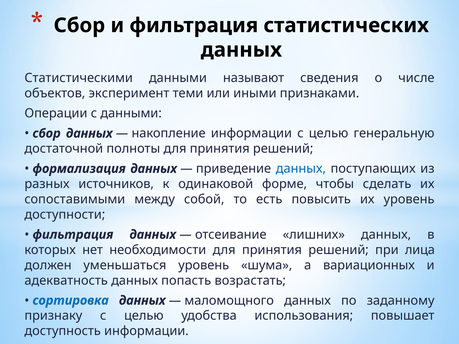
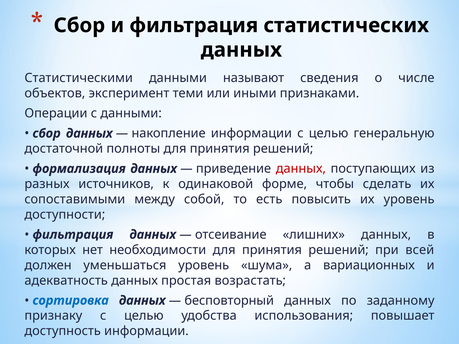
данных colour: blue -> red (301, 169)
лица: лица -> всей (420, 250)
попасть: попасть -> простая (186, 281)
маломощного: маломощного -> бесповторный (229, 301)
